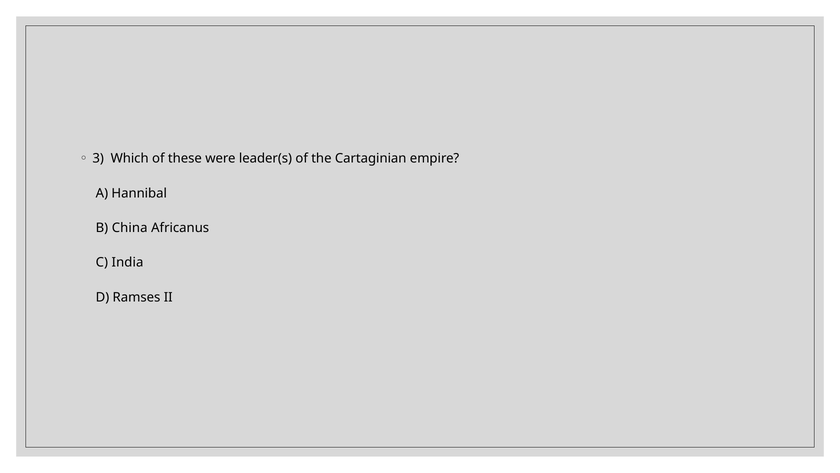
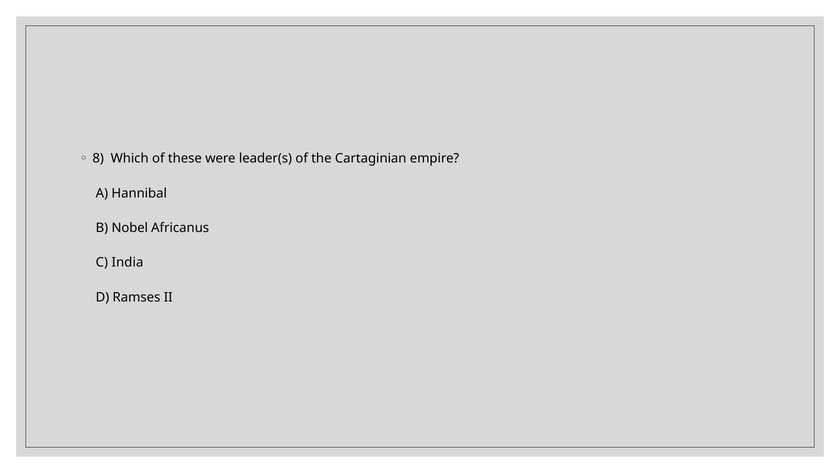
3: 3 -> 8 (98, 158)
China: China -> Nobel (130, 228)
